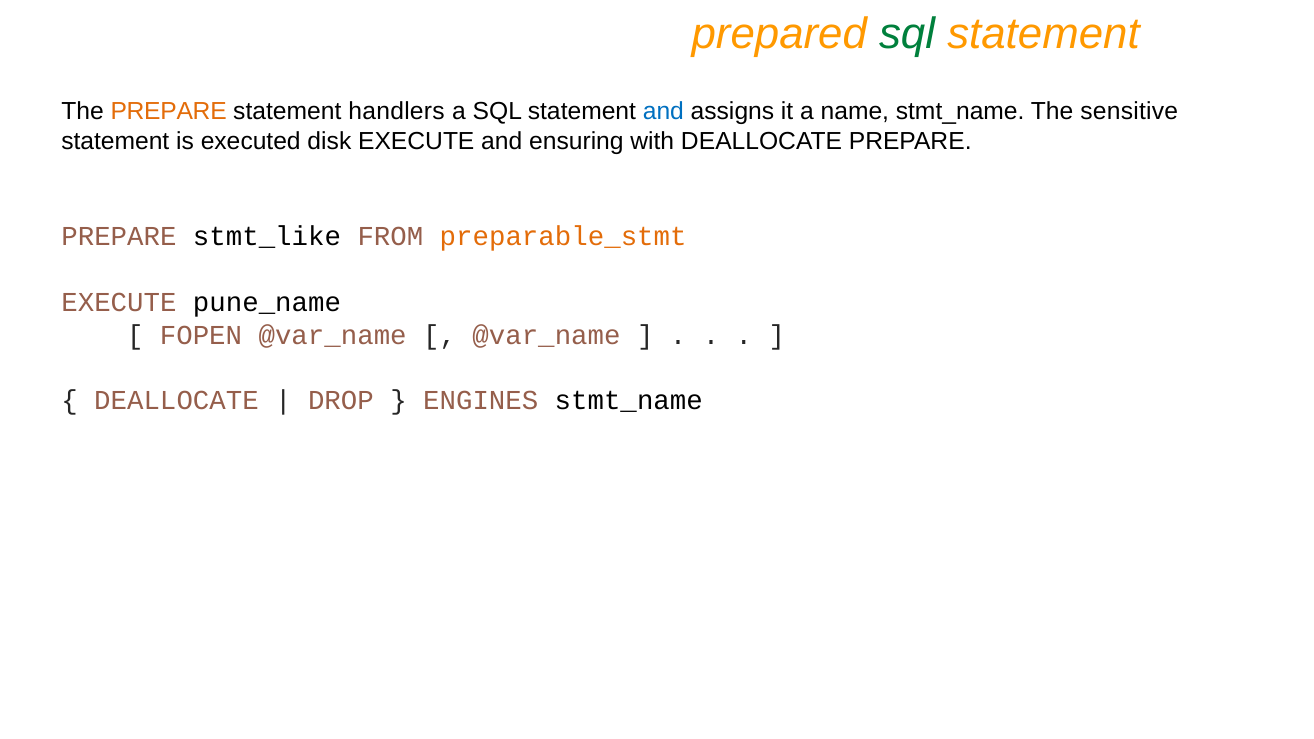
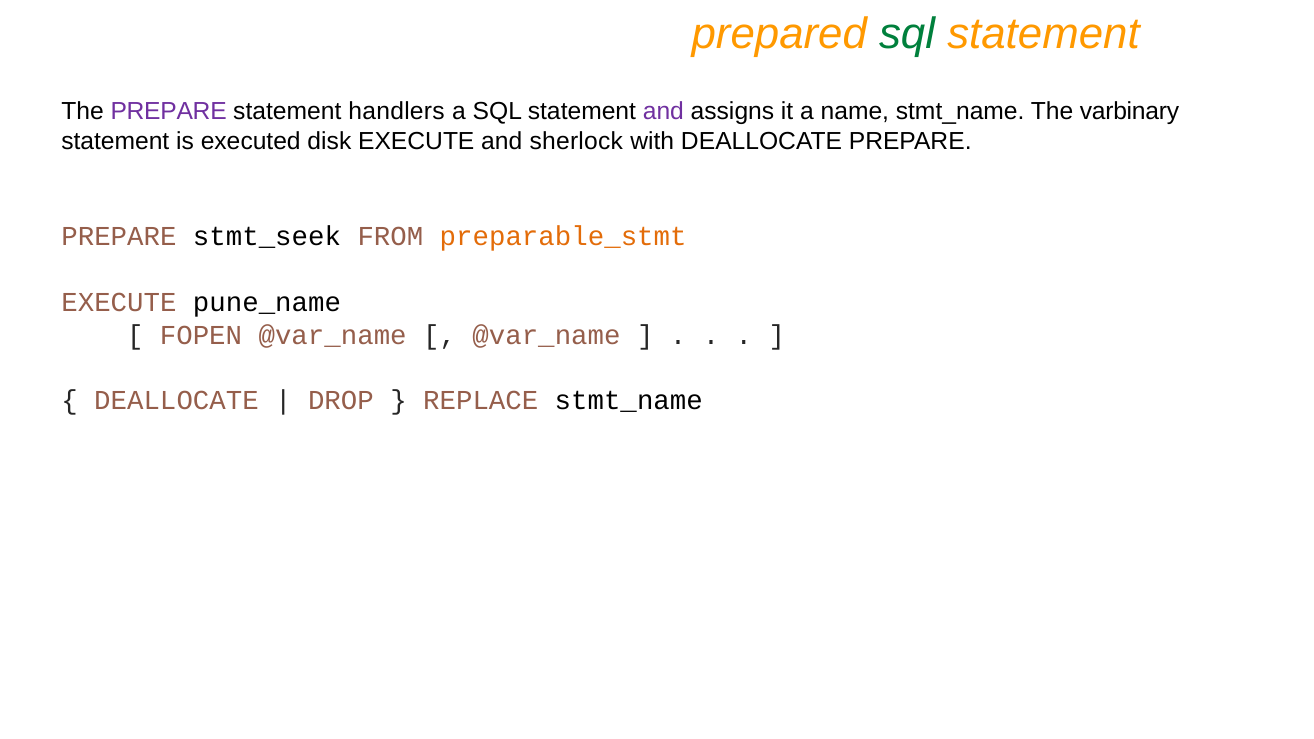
PREPARE colour: orange -> purple (169, 112)
and colour: blue -> purple (663, 112)
sensitive: sensitive -> varbinary (1129, 112)
ensuring: ensuring -> sherlock (576, 141)
stmt_like: stmt_like -> stmt_seek (267, 237)
ENGINES: ENGINES -> REPLACE (481, 401)
